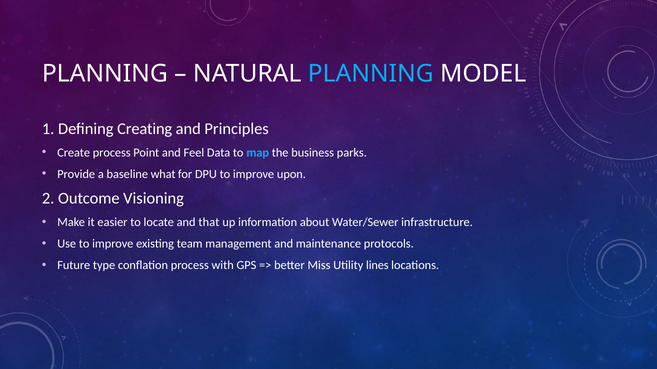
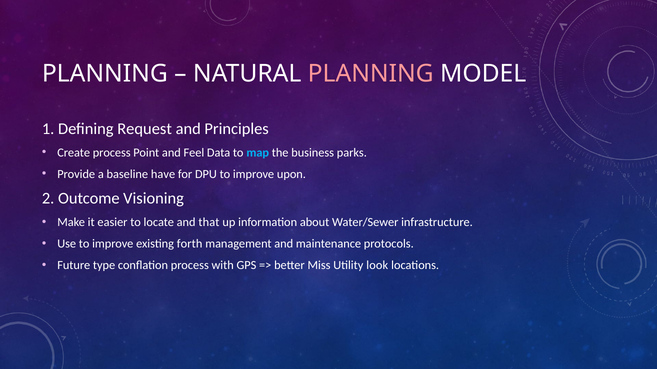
PLANNING colour: light blue -> pink (371, 74)
Creating: Creating -> Request (145, 129)
what: what -> have (163, 174)
team: team -> forth (190, 244)
lines: lines -> look (377, 266)
